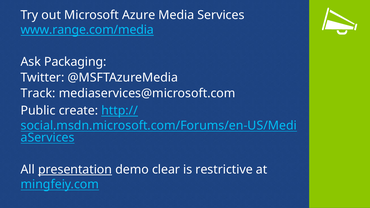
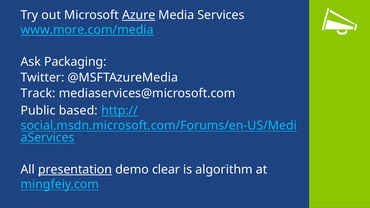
Azure underline: none -> present (139, 15)
www.range.com/media: www.range.com/media -> www.more.com/media (87, 30)
create: create -> based (78, 111)
restrictive: restrictive -> algorithm (224, 170)
